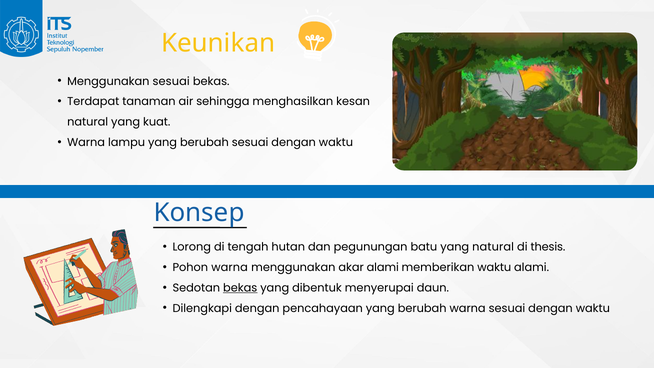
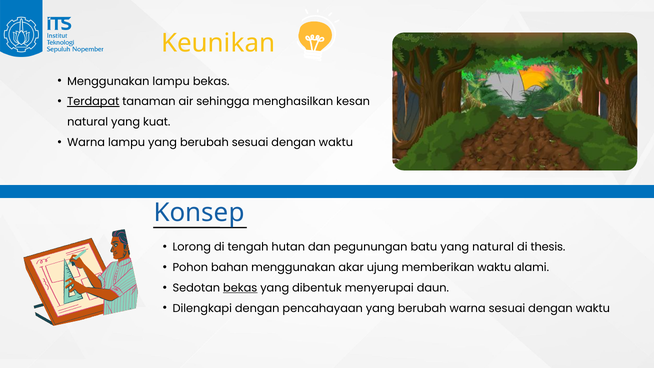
Menggunakan sesuai: sesuai -> lampu (171, 81)
Terdapat underline: none -> present (93, 102)
Pohon warna: warna -> bahan (230, 267)
akar alami: alami -> ujung (383, 267)
